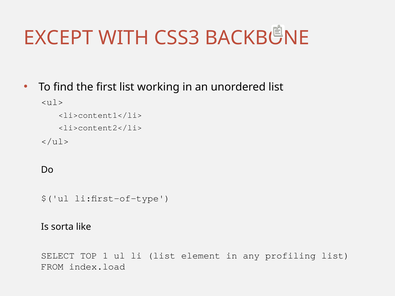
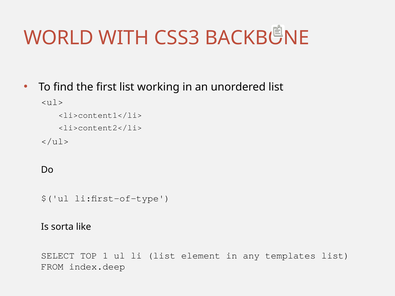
EXCEPT: EXCEPT -> WORLD (59, 38)
profiling: profiling -> templates (291, 256)
index.load: index.load -> index.deep (97, 267)
